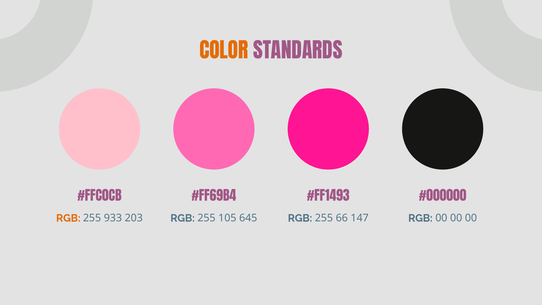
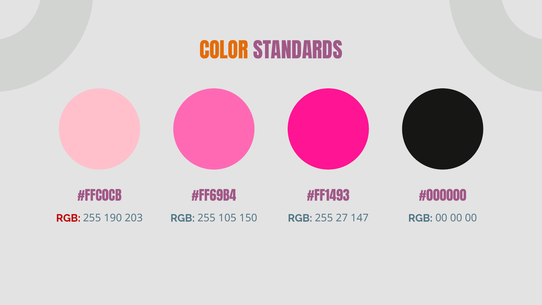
RGB colour: orange -> red (68, 218)
933: 933 -> 190 (113, 218)
645: 645 -> 150 (248, 218)
66: 66 -> 27 (342, 218)
